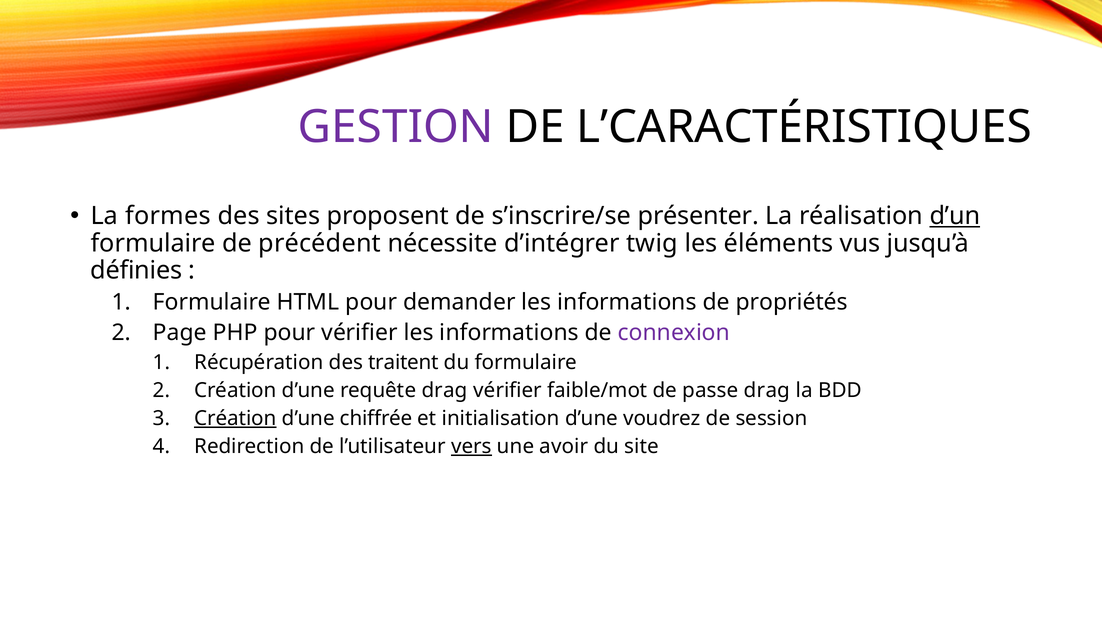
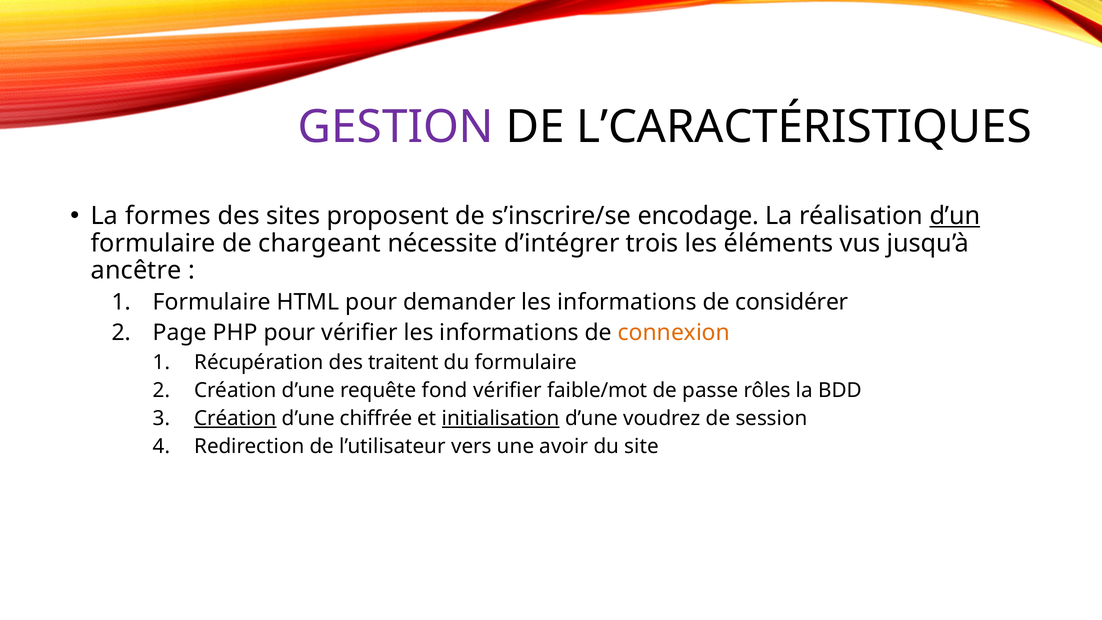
présenter: présenter -> encodage (698, 216)
précédent: précédent -> chargeant (320, 243)
twig: twig -> trois (652, 243)
définies: définies -> ancêtre (136, 270)
propriétés: propriétés -> considérer (792, 302)
connexion colour: purple -> orange (674, 333)
requête drag: drag -> fond (445, 390)
passe drag: drag -> rôles (767, 390)
initialisation underline: none -> present (501, 418)
vers underline: present -> none (471, 446)
